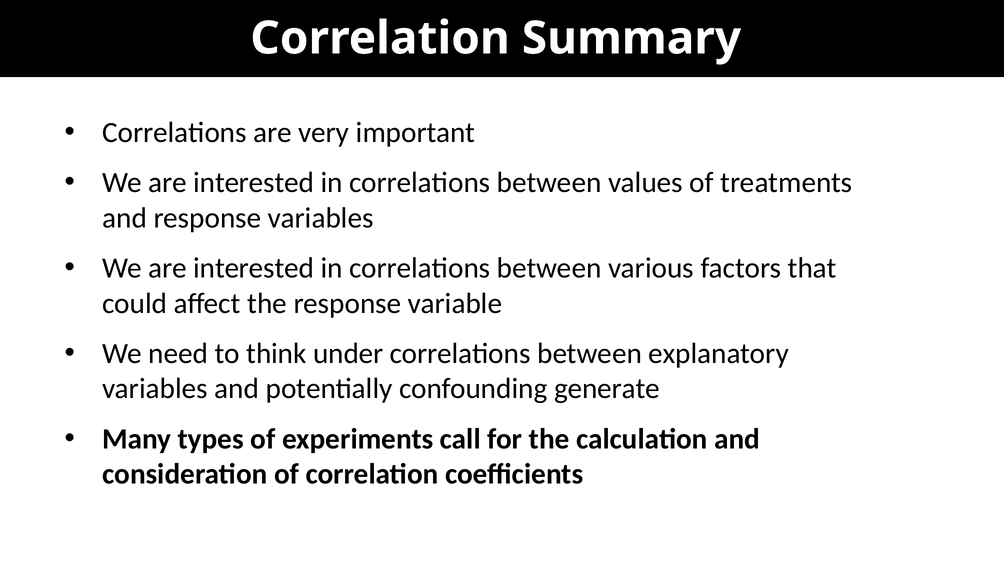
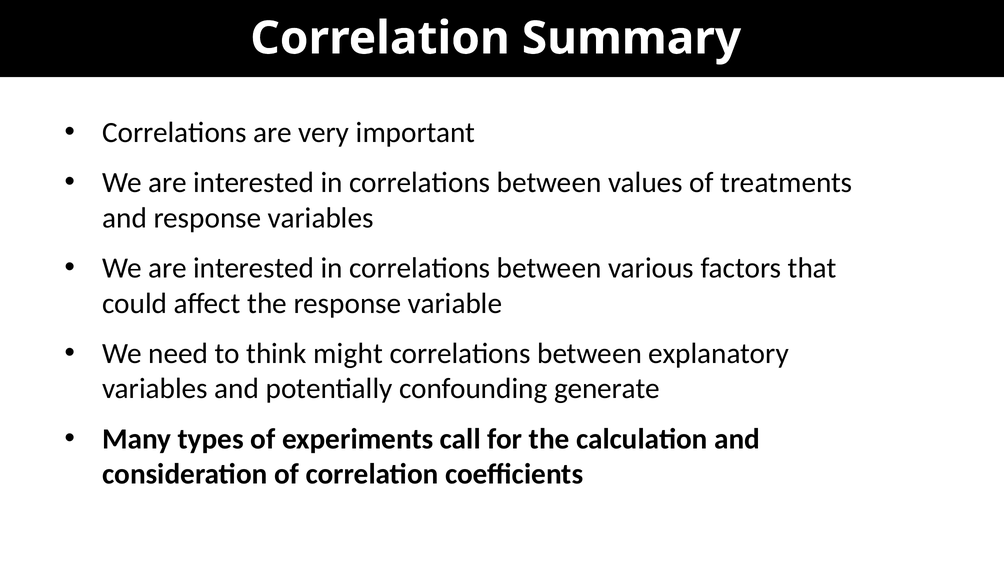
under: under -> might (348, 353)
